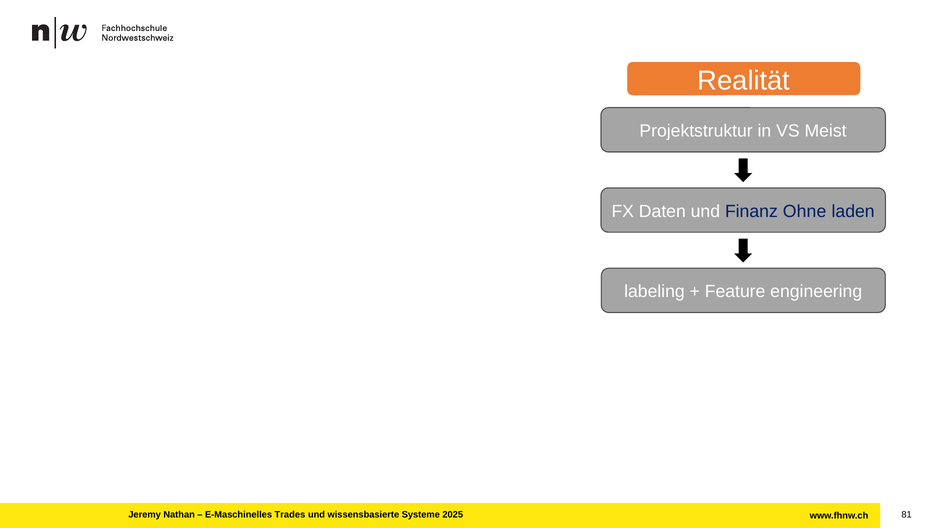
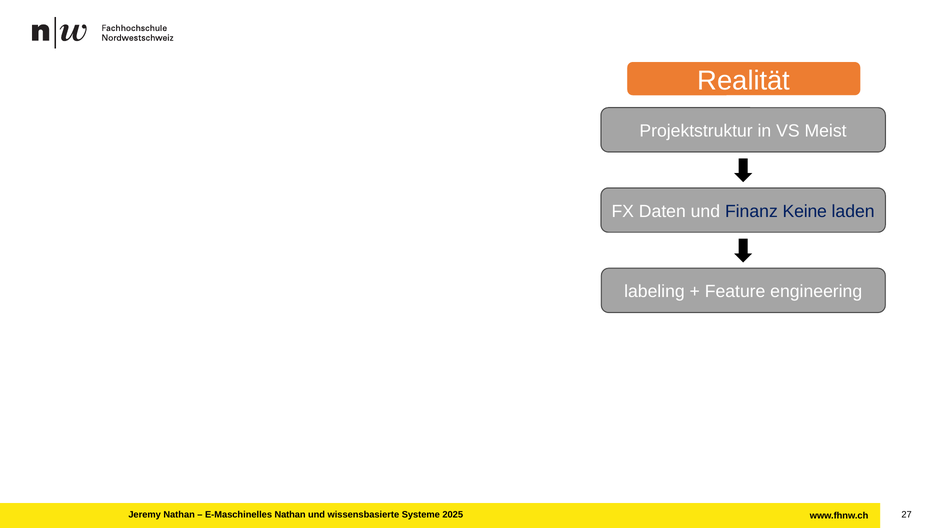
Ohne: Ohne -> Keine (805, 211)
E-Maschinelles Trades: Trades -> Nathan (290, 515)
81: 81 -> 27 (907, 515)
